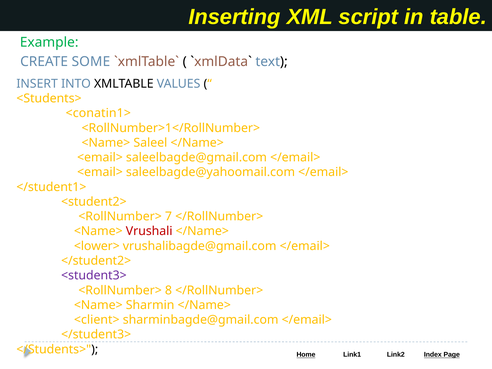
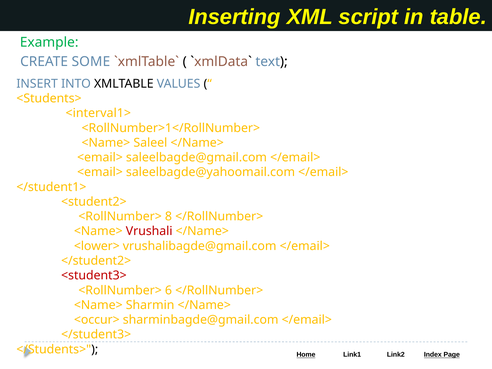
<conatin1>: <conatin1> -> <interval1> (98, 113)
7: 7 -> 8 (168, 217)
<student3> colour: purple -> red (94, 276)
8: 8 -> 6 (168, 290)
<client>: <client> -> <occur> (97, 320)
